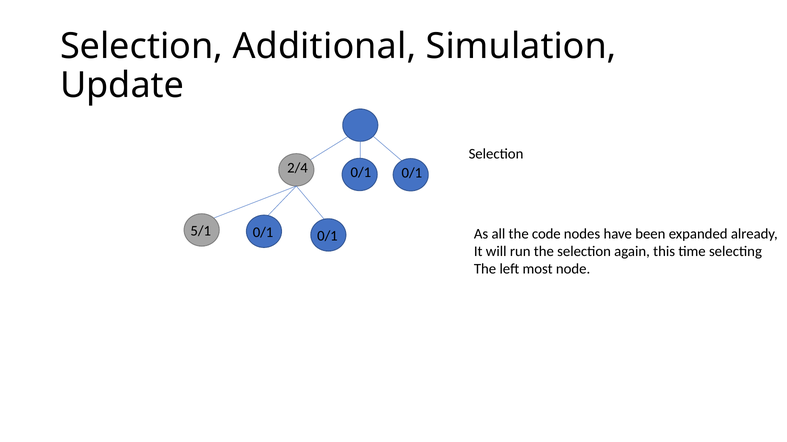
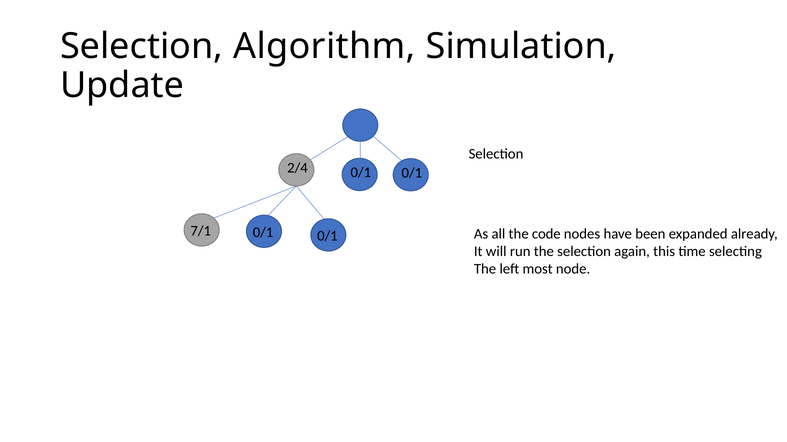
Additional: Additional -> Algorithm (324, 47)
5/1: 5/1 -> 7/1 (201, 231)
